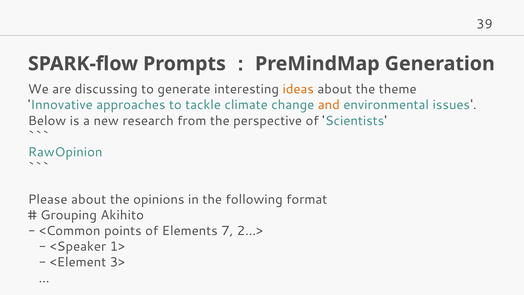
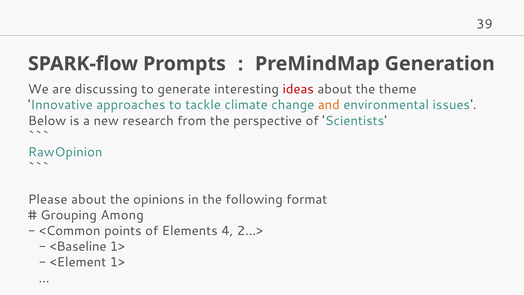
ideas colour: orange -> red (298, 89)
Akihito: Akihito -> Among (122, 215)
7: 7 -> 4 (227, 231)
<Speaker: <Speaker -> <Baseline (78, 246)
<Element 3>: 3> -> 1> (117, 262)
